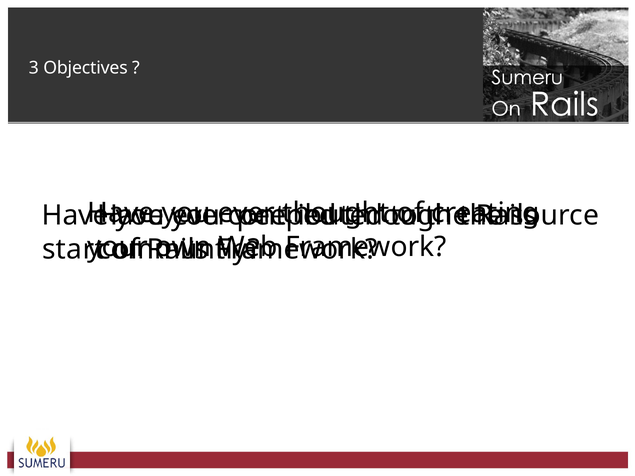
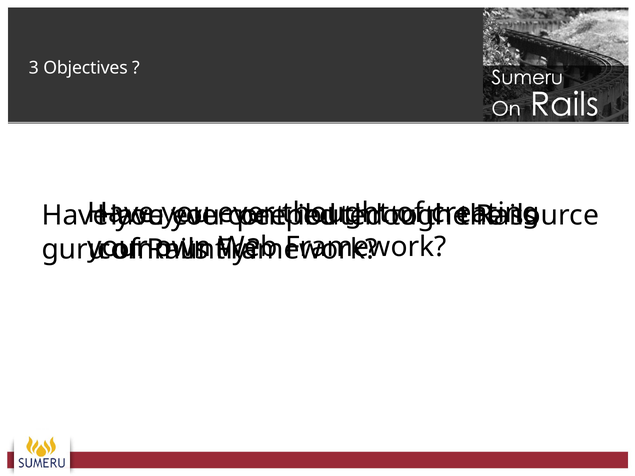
start: start -> guru (74, 250)
